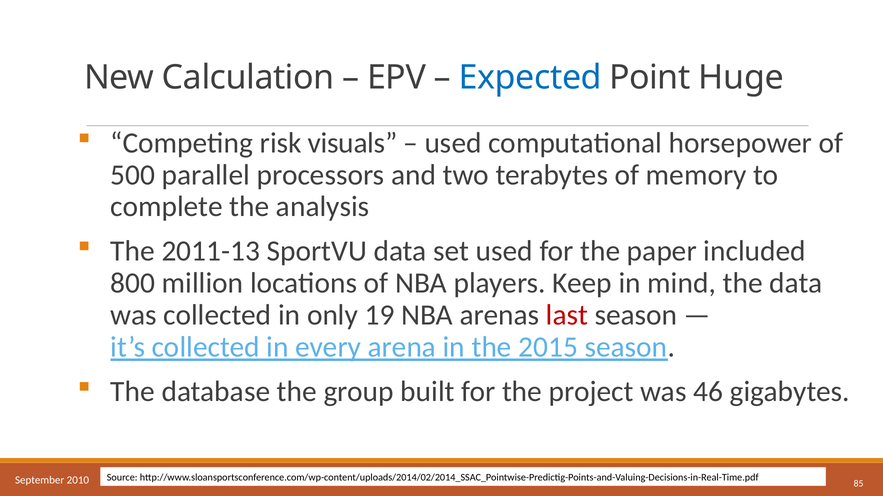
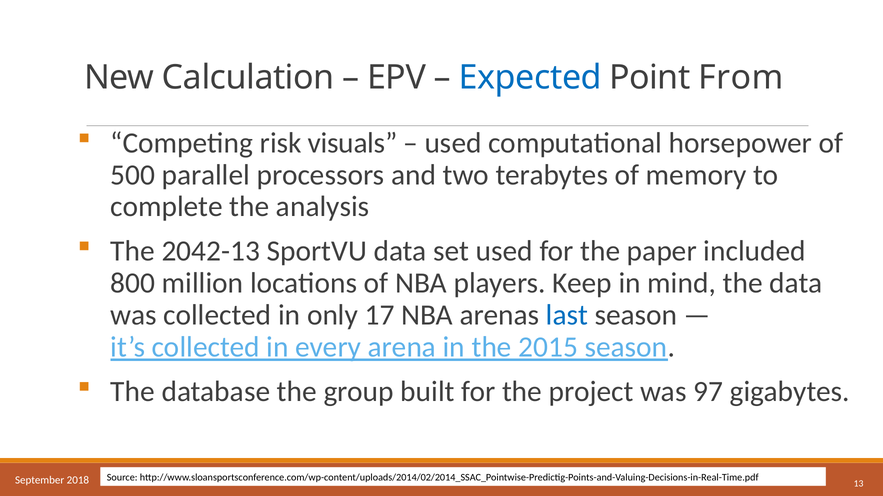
Huge: Huge -> From (741, 78)
2011-13: 2011-13 -> 2042-13 (211, 252)
19: 19 -> 17 (380, 315)
last colour: red -> blue (567, 315)
46: 46 -> 97 (708, 392)
2010: 2010 -> 2018 (78, 481)
85: 85 -> 13 (859, 484)
